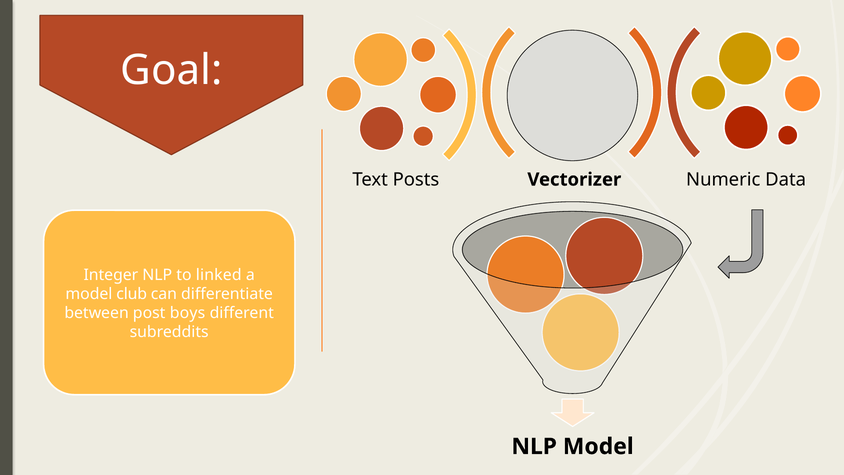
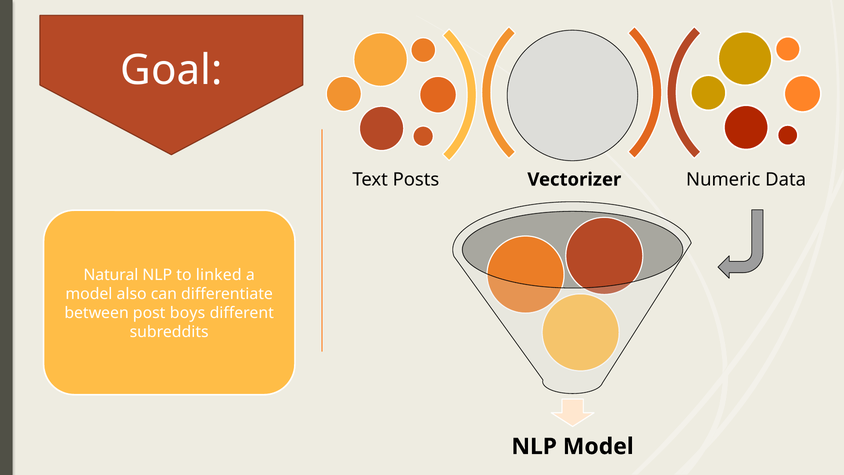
Integer: Integer -> Natural (111, 275)
club: club -> also (132, 294)
